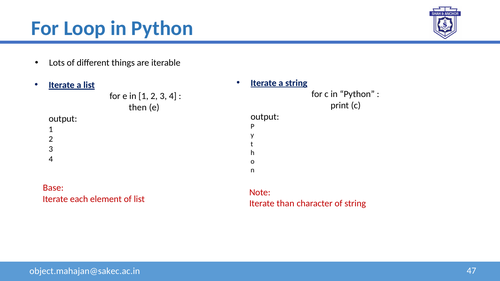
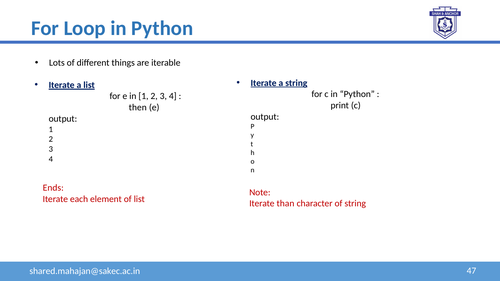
Base: Base -> Ends (53, 188)
object.mahajan@sakec.ac.in: object.mahajan@sakec.ac.in -> shared.mahajan@sakec.ac.in (85, 271)
